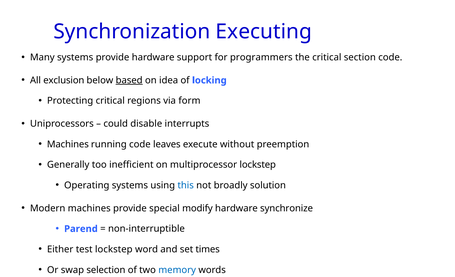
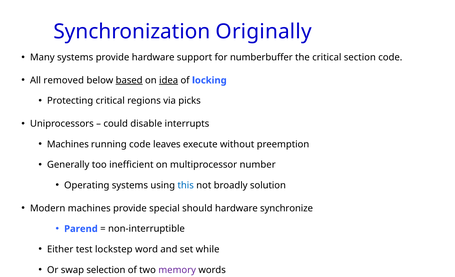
Executing: Executing -> Originally (264, 32)
programmers: programmers -> numberbuffer (261, 58)
exclusion: exclusion -> removed (64, 80)
idea underline: none -> present (169, 80)
form: form -> picks (190, 101)
multiprocessor lockstep: lockstep -> number (258, 165)
modify: modify -> should (197, 209)
times: times -> while (208, 250)
memory colour: blue -> purple (177, 270)
